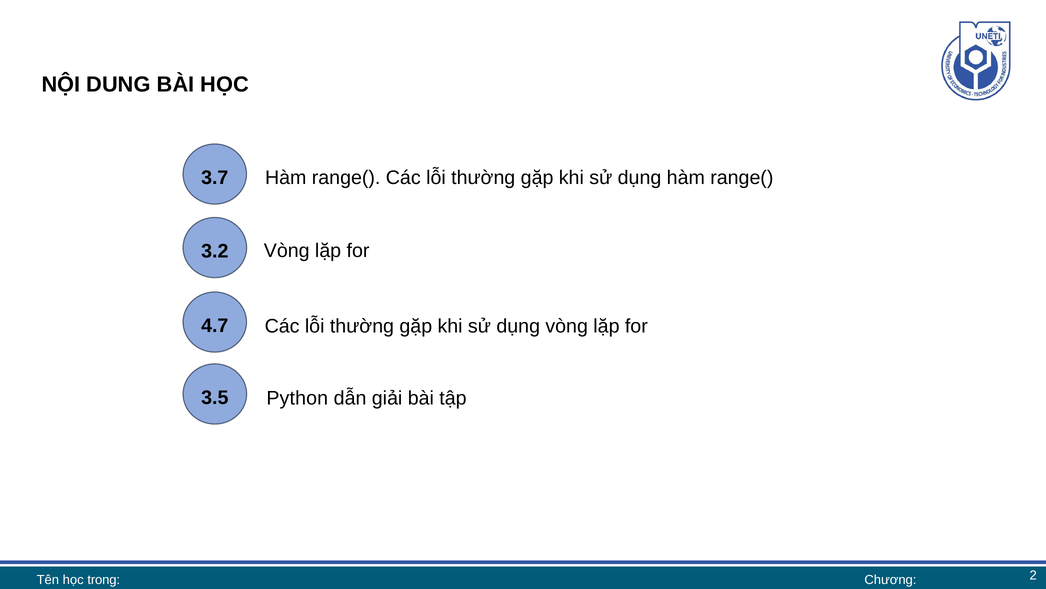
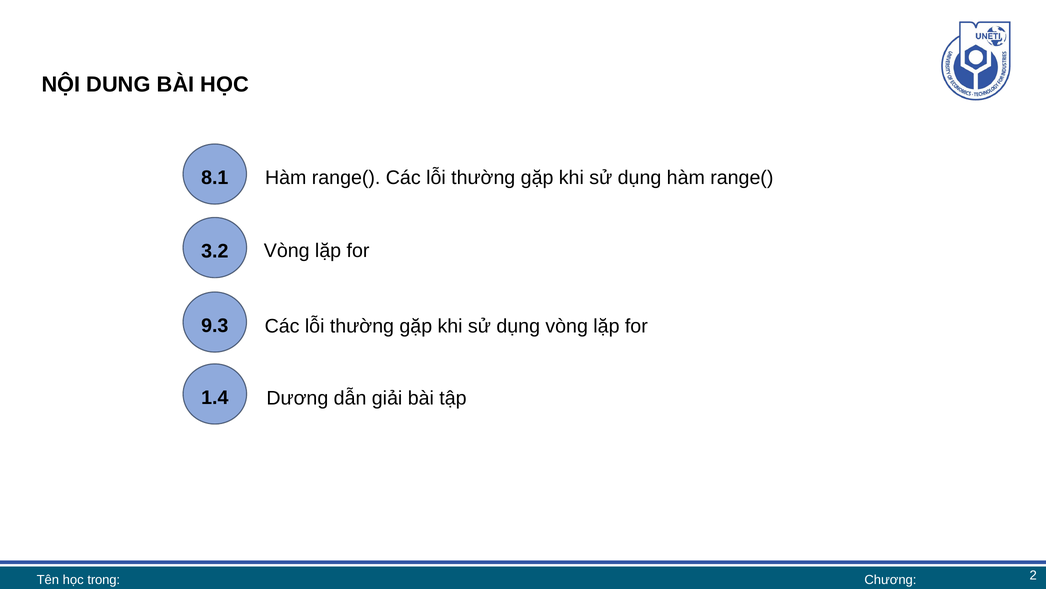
3.7: 3.7 -> 8.1 (215, 178)
4.7: 4.7 -> 9.3 (215, 325)
3.5: 3.5 -> 1.4 (215, 397)
Python: Python -> Dương (297, 398)
